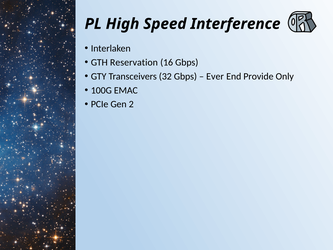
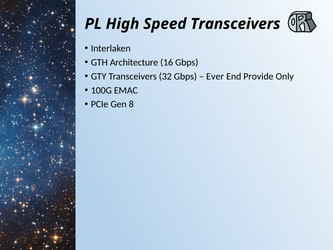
Speed Interference: Interference -> Transceivers (235, 24)
Reservation: Reservation -> Architecture (134, 62)
2: 2 -> 8 (131, 104)
